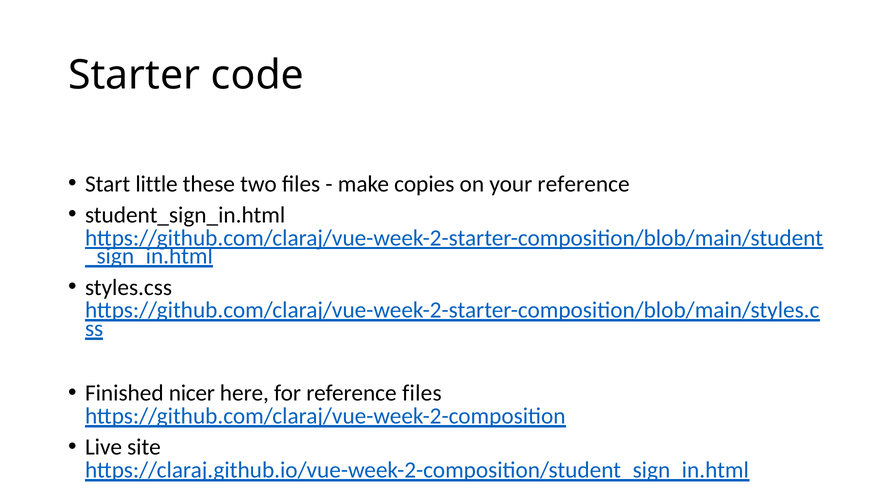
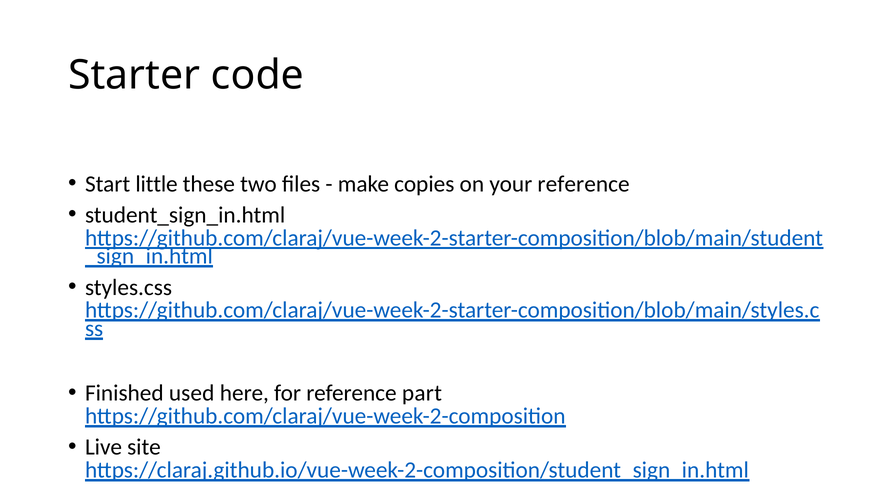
nicer: nicer -> used (192, 394)
reference files: files -> part (422, 394)
